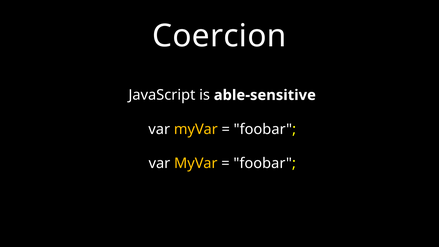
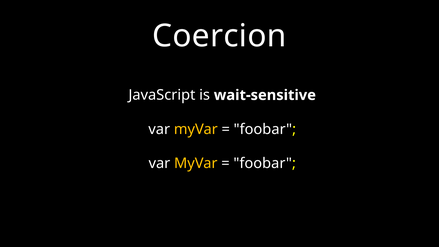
able-sensitive: able-sensitive -> wait-sensitive (265, 95)
